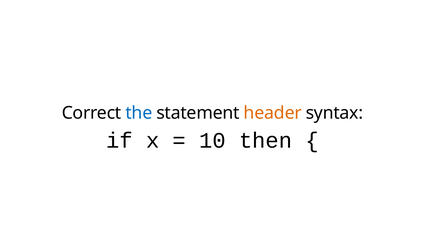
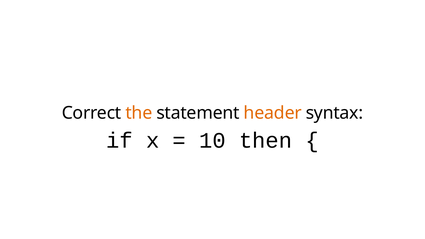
the colour: blue -> orange (139, 113)
